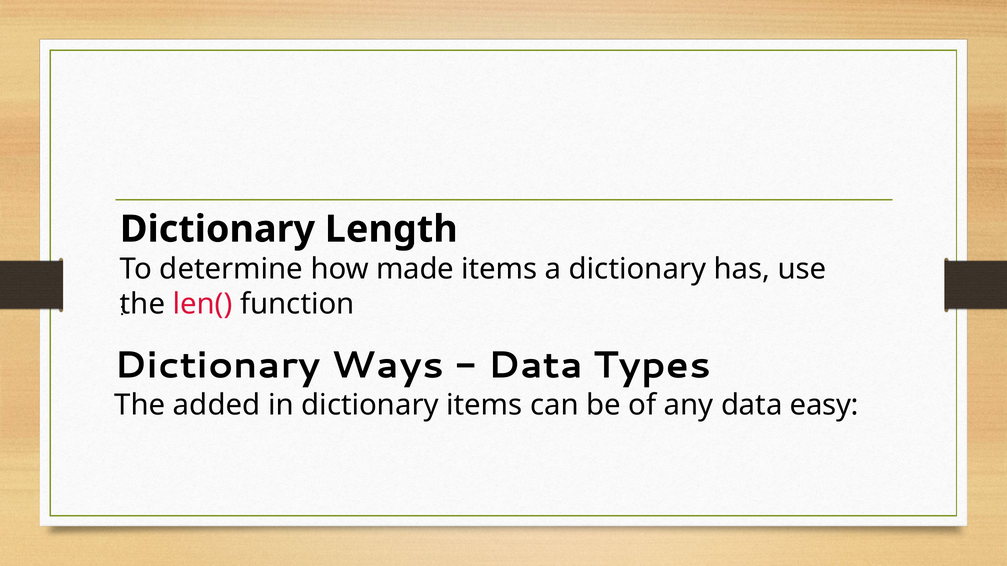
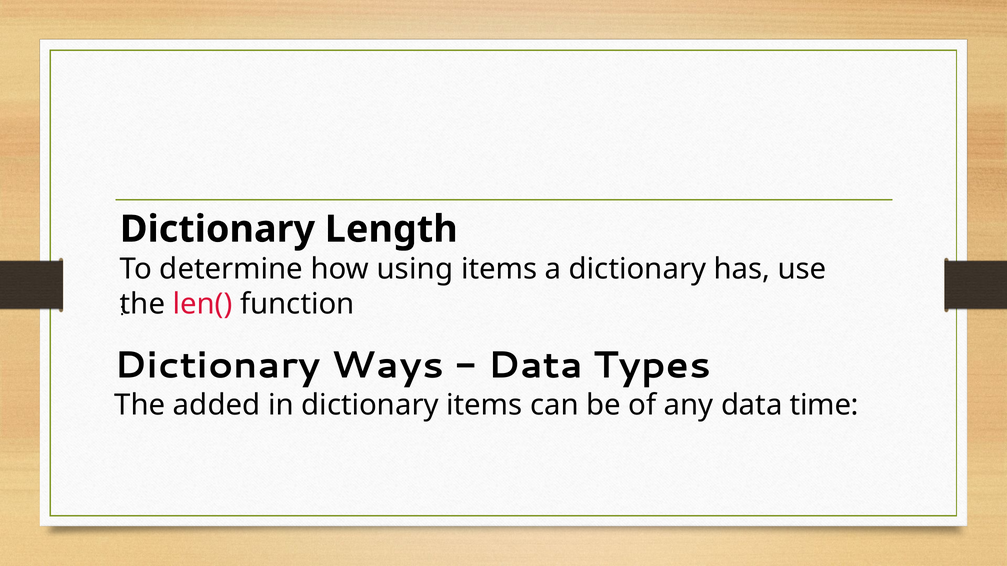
made: made -> using (415, 269)
easy: easy -> time (824, 405)
